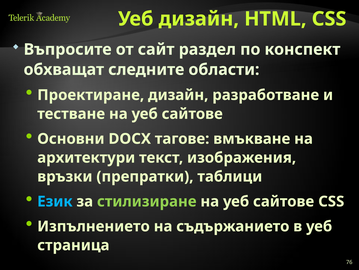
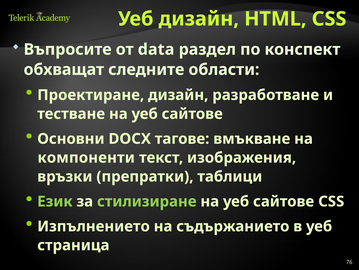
сайт: сайт -> data (156, 49)
архитектури: архитектури -> компоненти (86, 157)
Език colour: light blue -> light green (55, 201)
